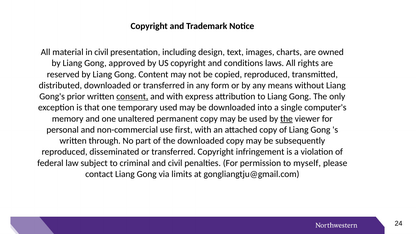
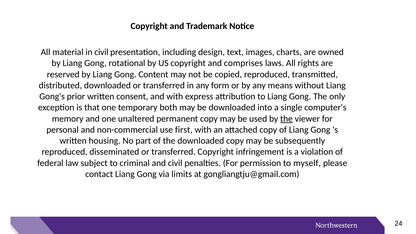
approved: approved -> rotational (127, 63)
conditions: conditions -> comprises (243, 63)
consent underline: present -> none (132, 96)
temporary used: used -> both (168, 108)
through: through -> housing (105, 141)
